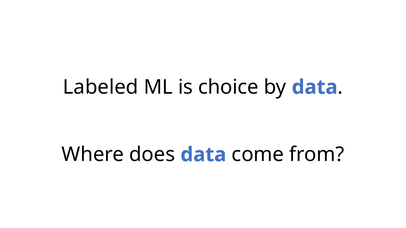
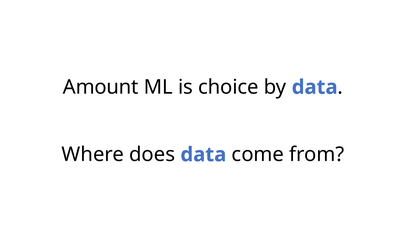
Labeled: Labeled -> Amount (101, 87)
